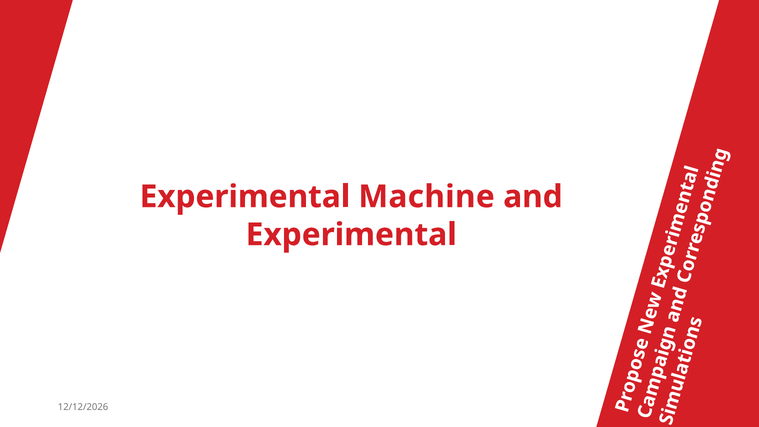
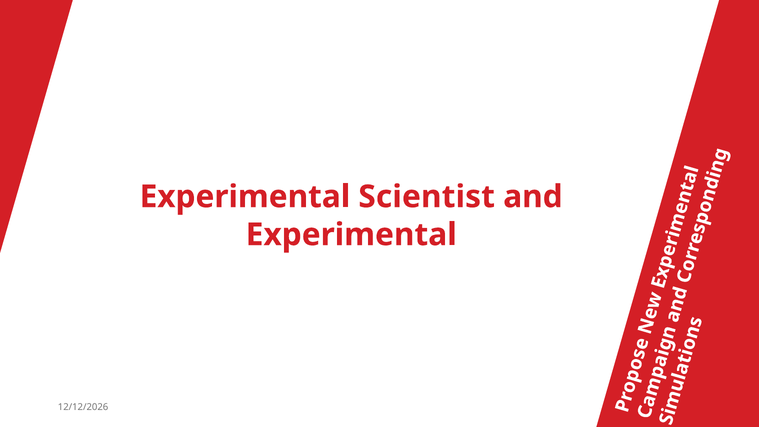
Machine: Machine -> Scientist (427, 197)
